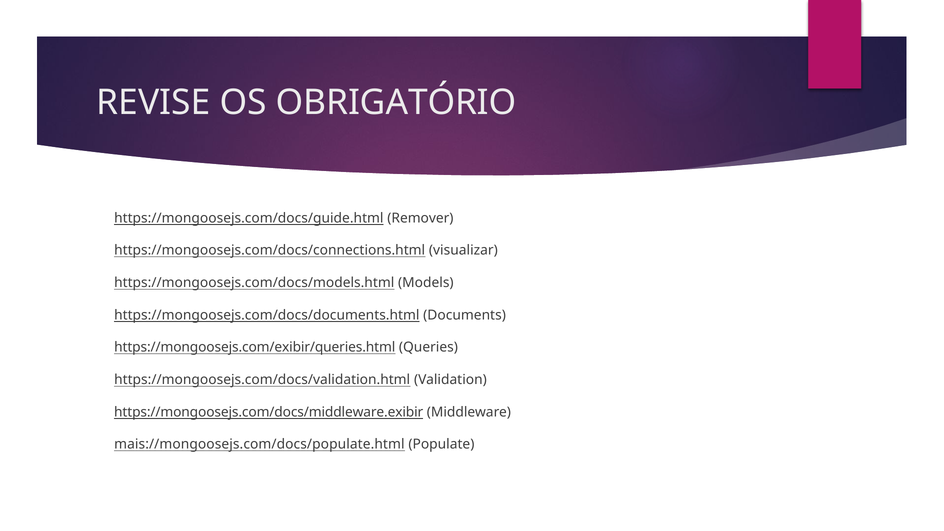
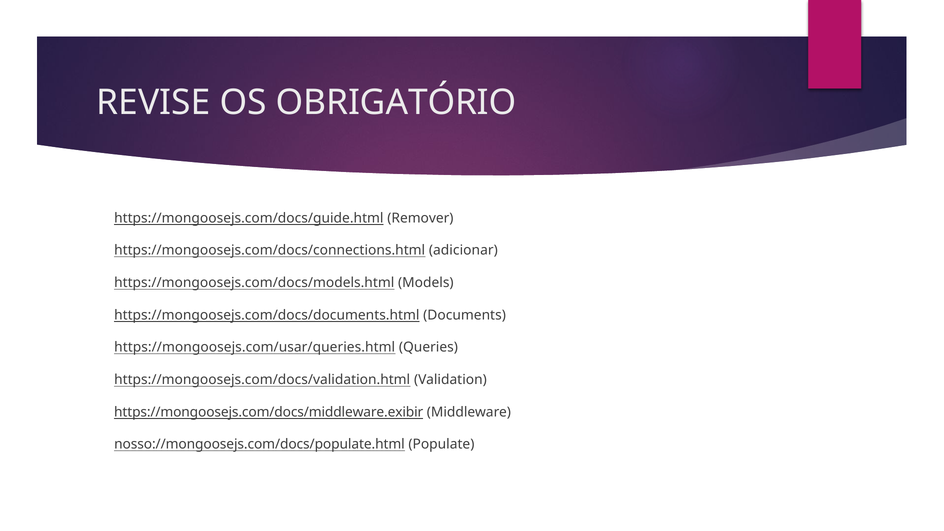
visualizar: visualizar -> adicionar (463, 250)
https://mongoosejs.com/exibir/queries.html: https://mongoosejs.com/exibir/queries.html -> https://mongoosejs.com/usar/queries.html (255, 347)
mais://mongoosejs.com/docs/populate.html: mais://mongoosejs.com/docs/populate.html -> nosso://mongoosejs.com/docs/populate.html (259, 444)
